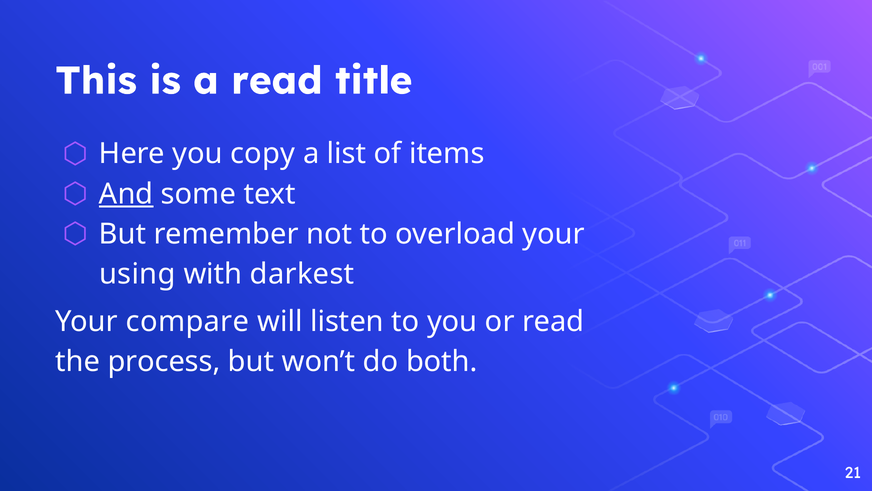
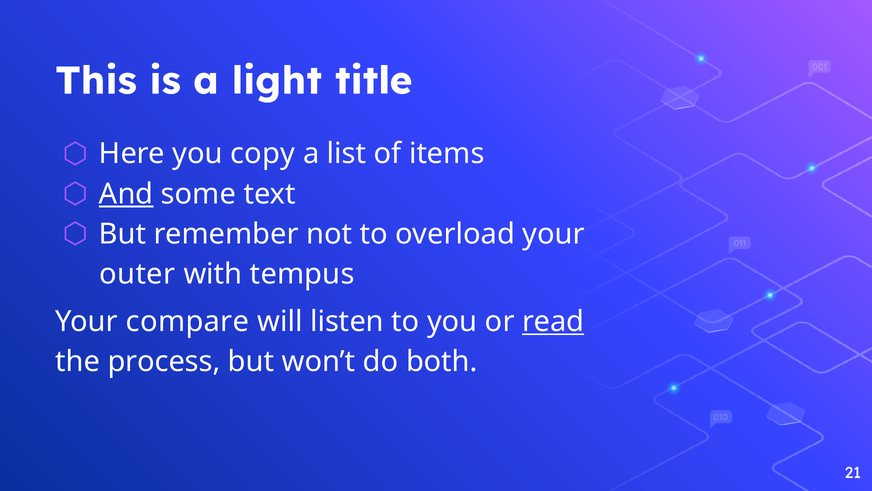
a read: read -> light (277, 81)
using: using -> outer (137, 274)
darkest: darkest -> tempus (302, 274)
read underline: none -> present (553, 321)
